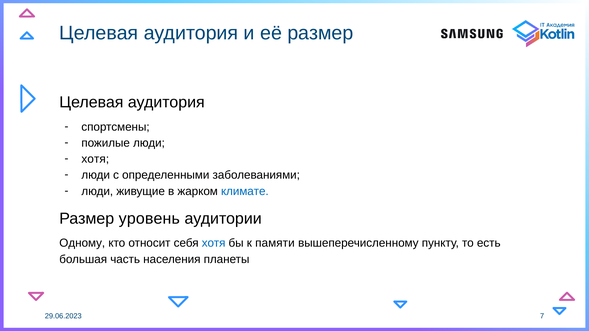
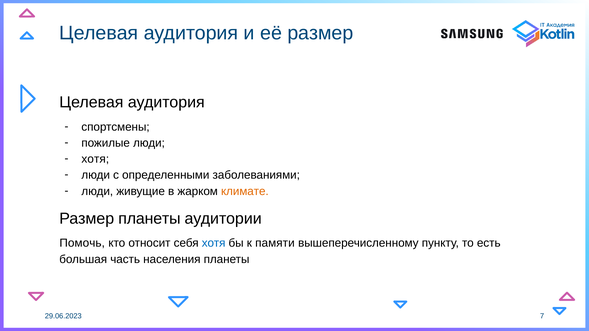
климате colour: blue -> orange (245, 191)
Размер уровень: уровень -> планеты (149, 219)
Одному: Одному -> Помочь (82, 243)
